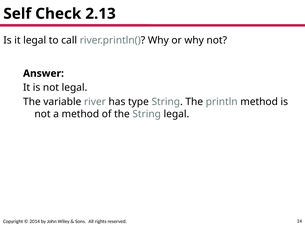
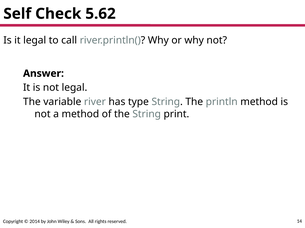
2.13: 2.13 -> 5.62 (101, 14)
String legal: legal -> print (176, 114)
